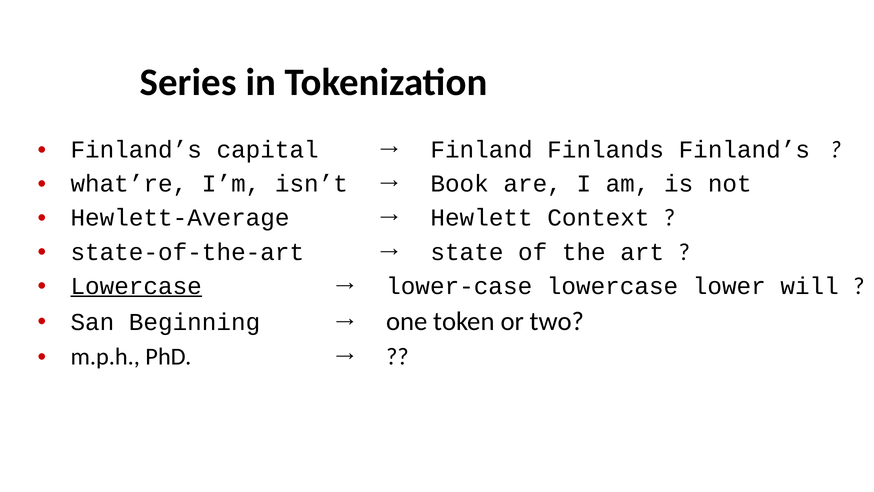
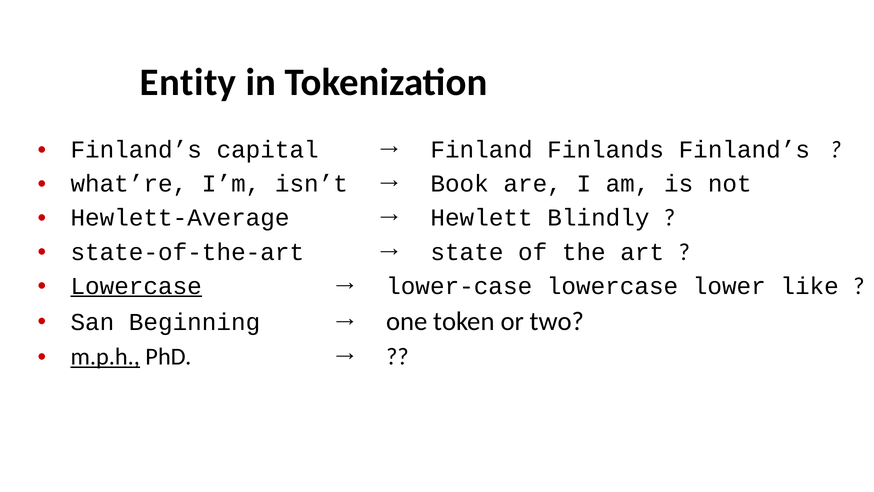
Series: Series -> Entity (188, 82)
Context: Context -> Blindly (598, 218)
will: will -> like (810, 286)
m.p.h underline: none -> present (105, 357)
